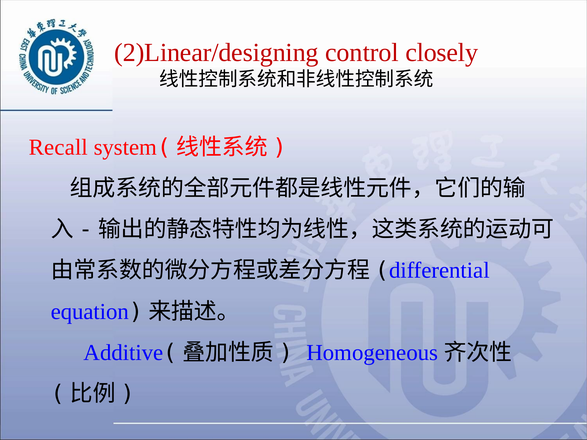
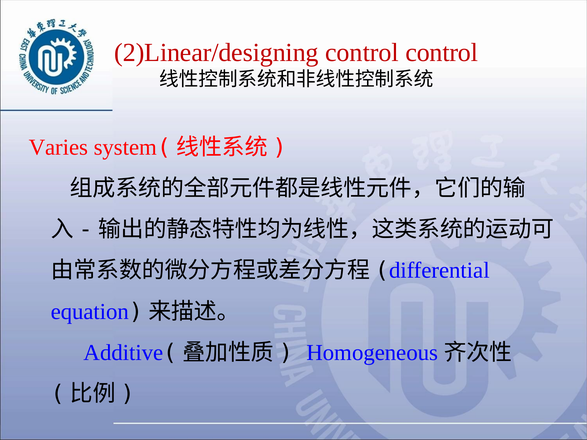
control closely: closely -> control (442, 52)
Recall: Recall -> Varies (58, 147)
